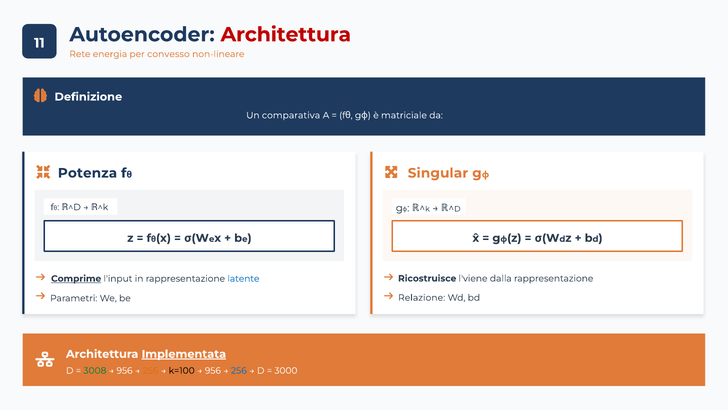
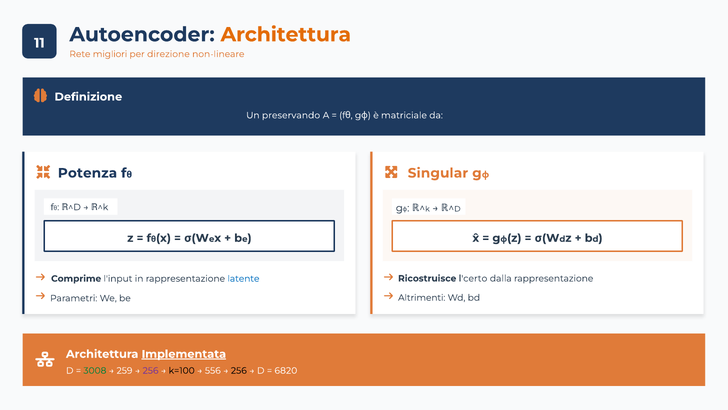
Architettura colour: red -> orange (286, 35)
energia: energia -> migliori (110, 54)
convesso: convesso -> direzione (168, 54)
comparativa: comparativa -> preservando (291, 115)
l'viene: l'viene -> l'certo (473, 278)
Comprime underline: present -> none (76, 278)
Relazione: Relazione -> Altrimenti (422, 297)
956: 956 -> 259 (125, 370)
256 colour: orange -> purple (151, 370)
956: 956 -> 556 (213, 370)
256 colour: blue -> black (239, 370)
3000: 3000 -> 6820 (286, 370)
